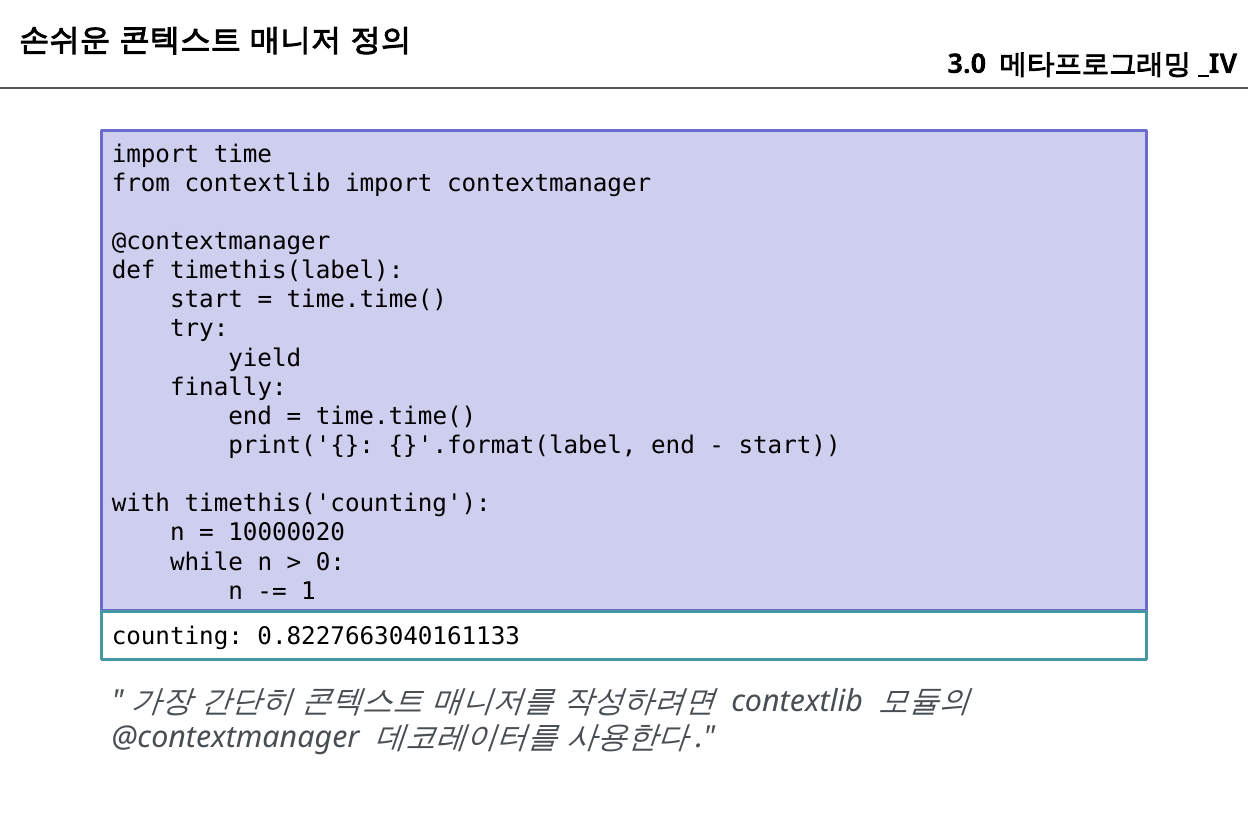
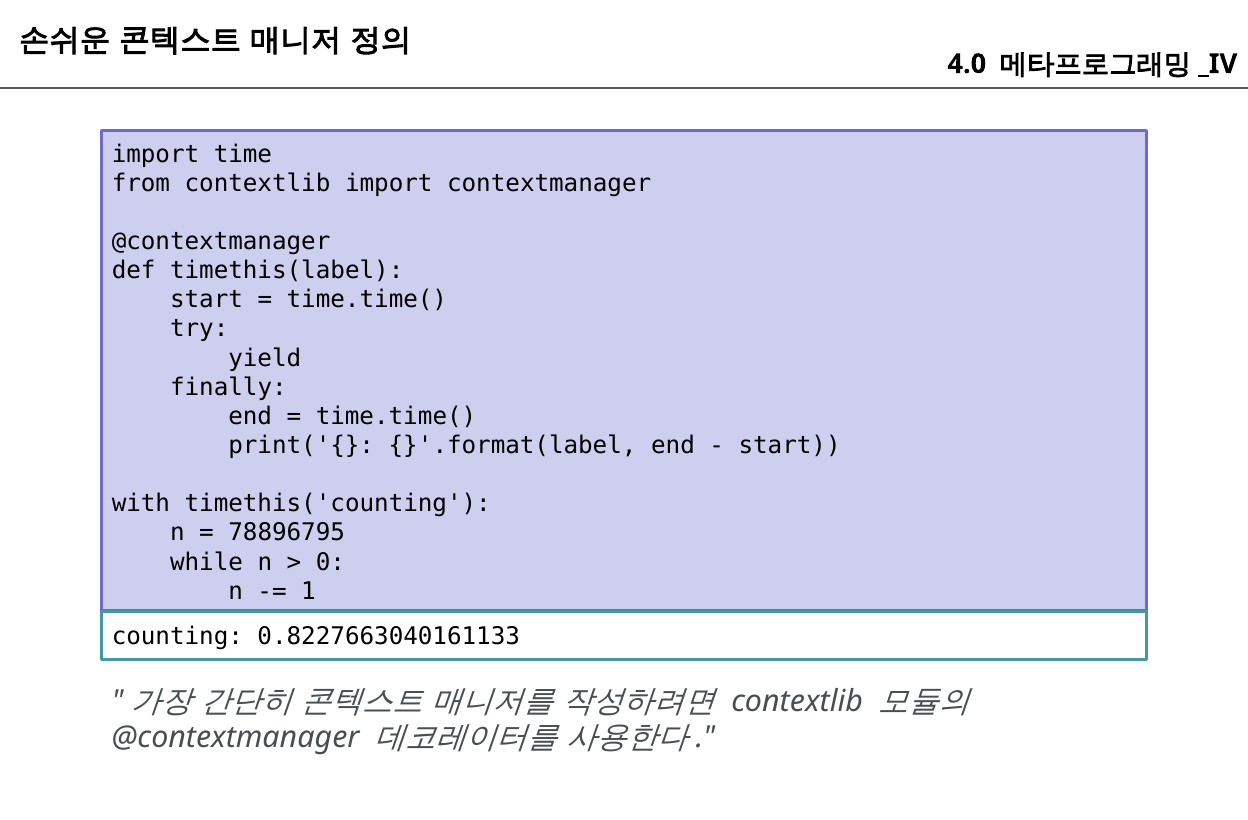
3.0: 3.0 -> 4.0 (967, 64)
10000020: 10000020 -> 78896795 (287, 533)
